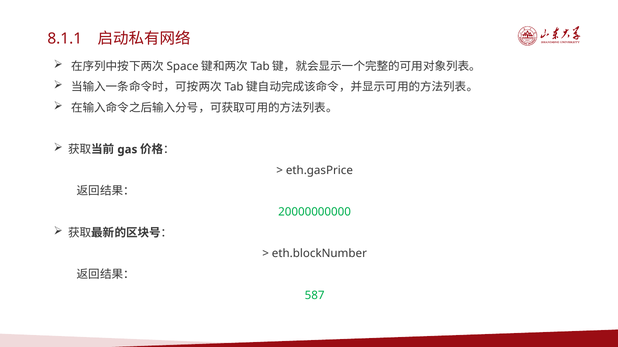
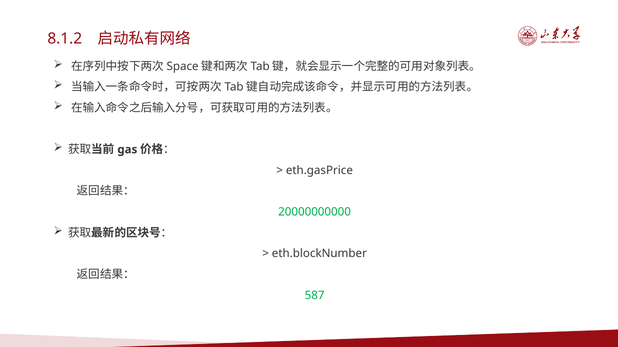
8.1.1: 8.1.1 -> 8.1.2 (65, 39)
